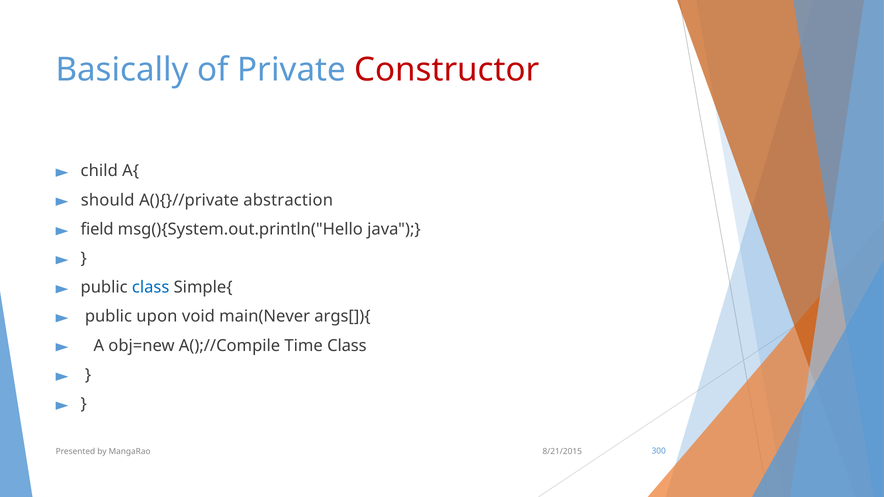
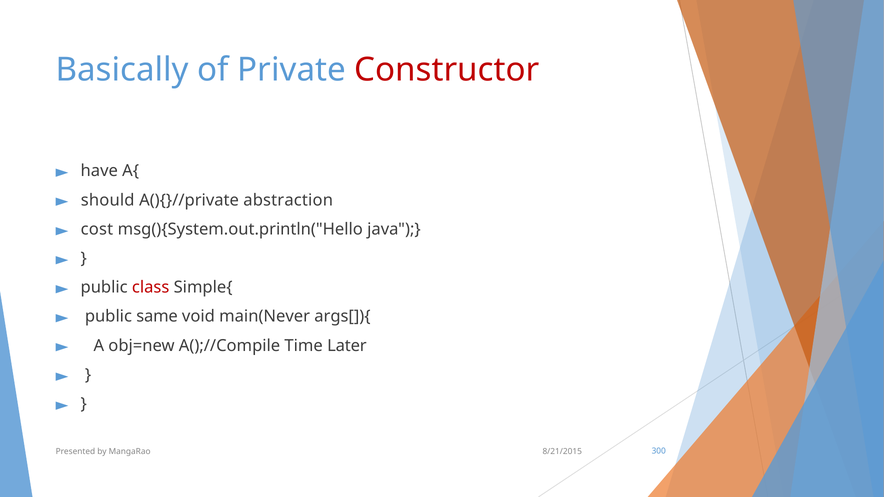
child: child -> have (99, 171)
field: field -> cost (97, 229)
class colour: blue -> red (151, 288)
upon: upon -> same (157, 317)
Time Class: Class -> Later (347, 346)
